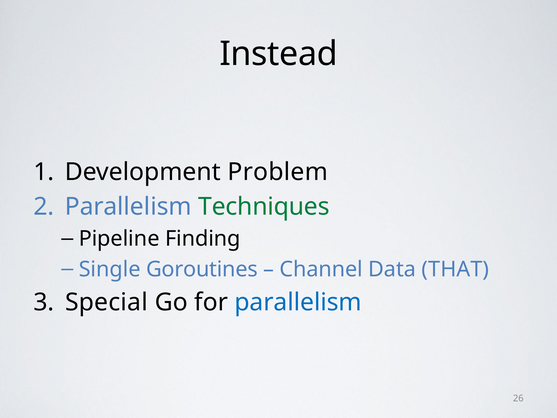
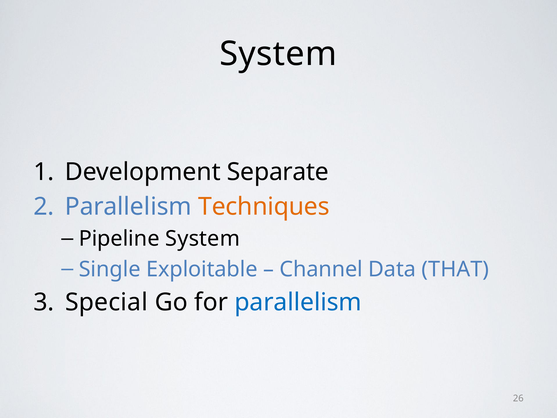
Instead: Instead -> System (278, 54)
Problem: Problem -> Separate (278, 172)
Techniques colour: green -> orange (264, 207)
Pipeline Finding: Finding -> System (203, 239)
Goroutines: Goroutines -> Exploitable (202, 269)
